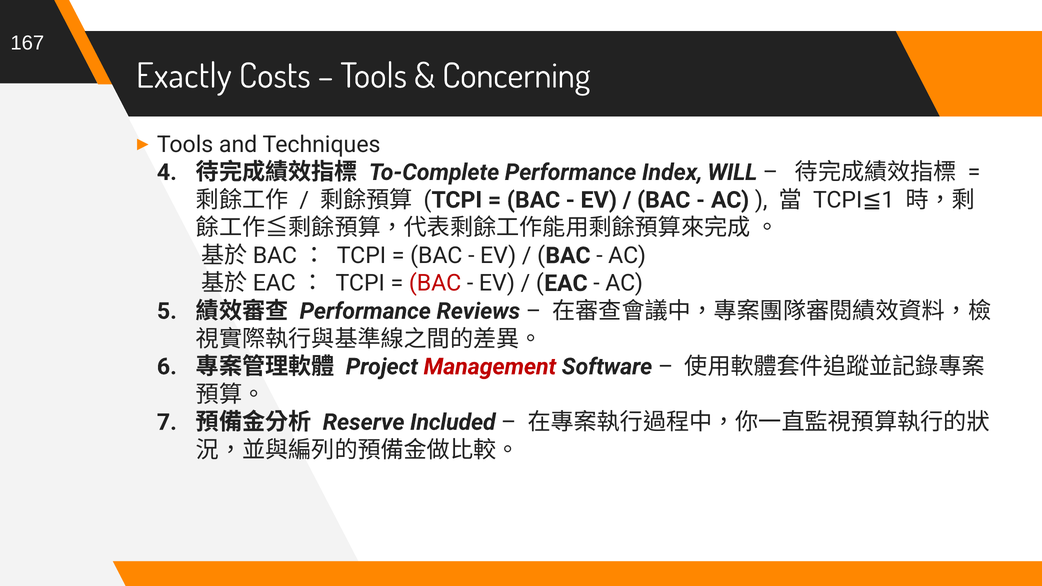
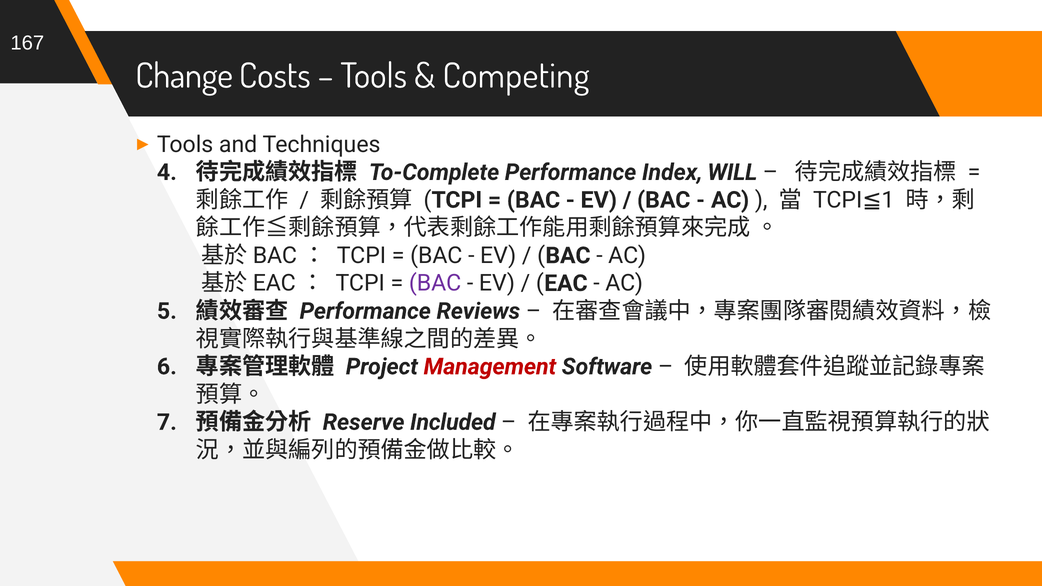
Exactly: Exactly -> Change (184, 76)
Concerning: Concerning -> Competing (516, 76)
BAC colour: red -> purple (435, 283)
